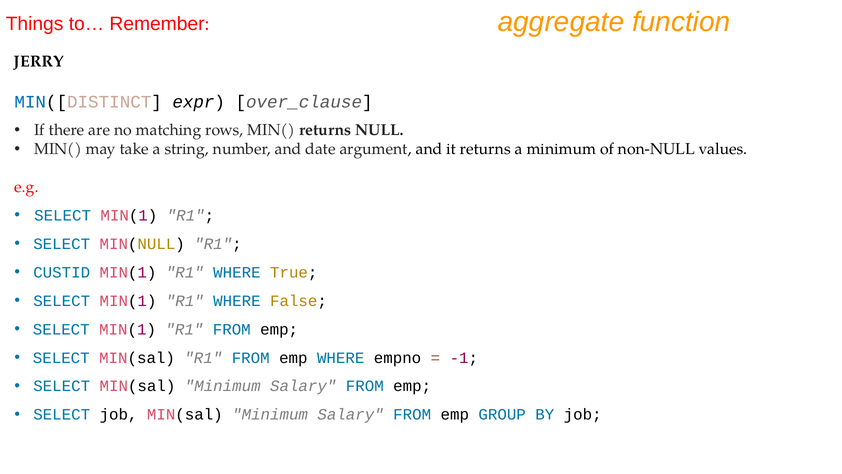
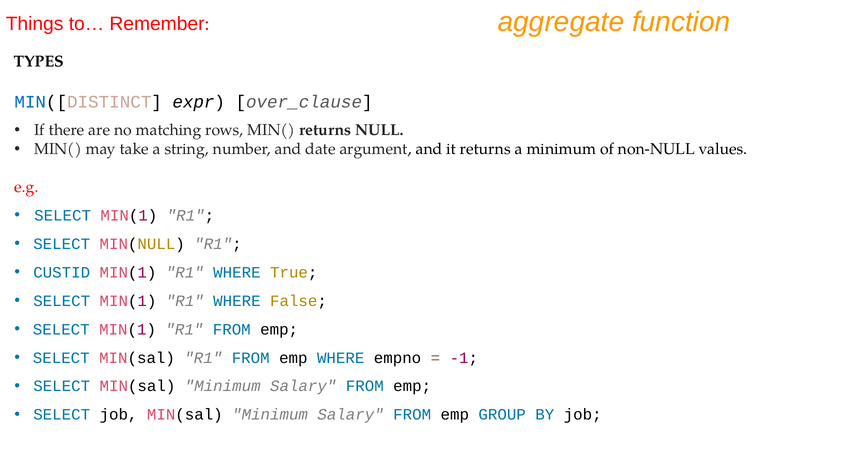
JERRY: JERRY -> TYPES (39, 61)
